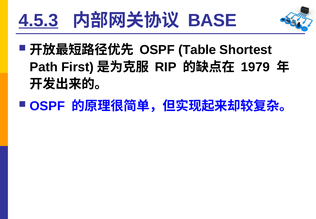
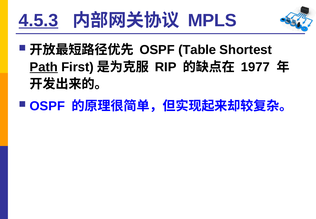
BASE: BASE -> MPLS (212, 20)
Path underline: none -> present (44, 67)
1979: 1979 -> 1977 (255, 67)
